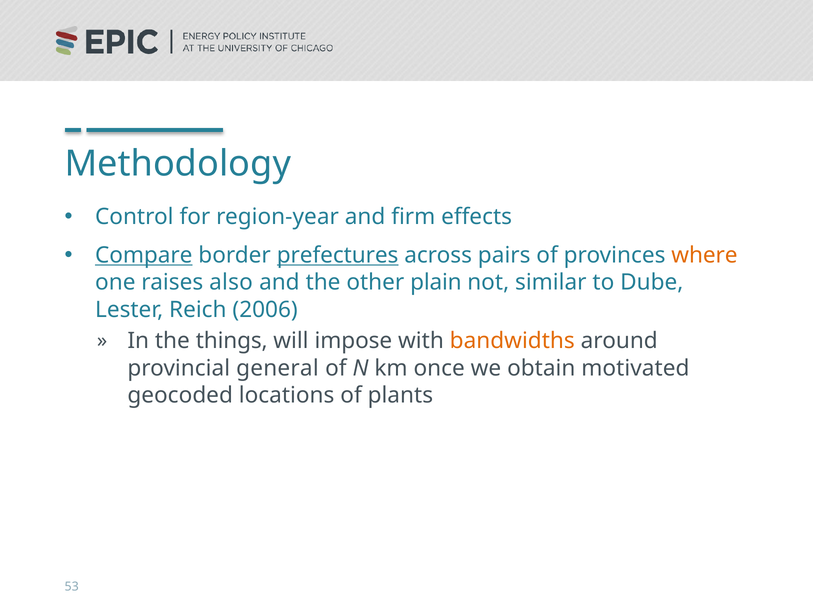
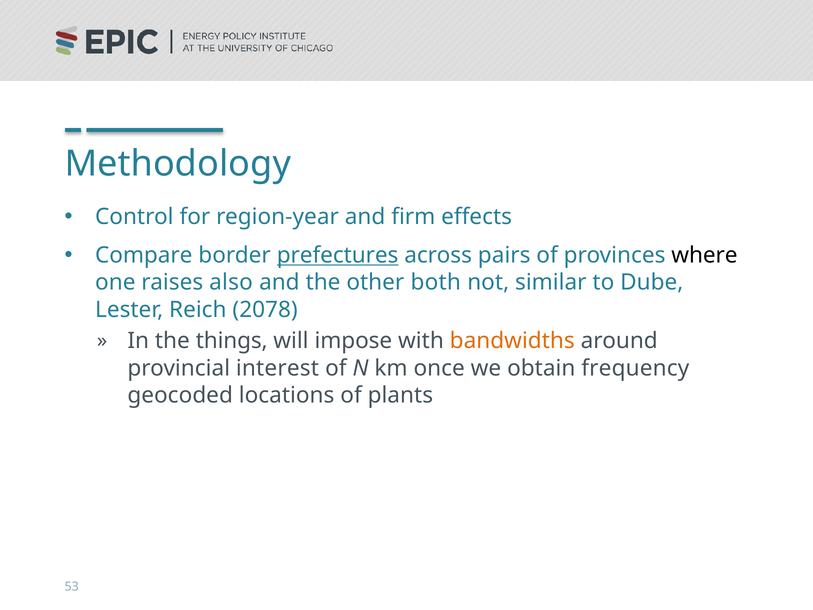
Compare underline: present -> none (144, 255)
where colour: orange -> black (704, 255)
plain: plain -> both (436, 282)
2006: 2006 -> 2078 (265, 309)
general: general -> interest (277, 368)
motivated: motivated -> frequency (635, 368)
